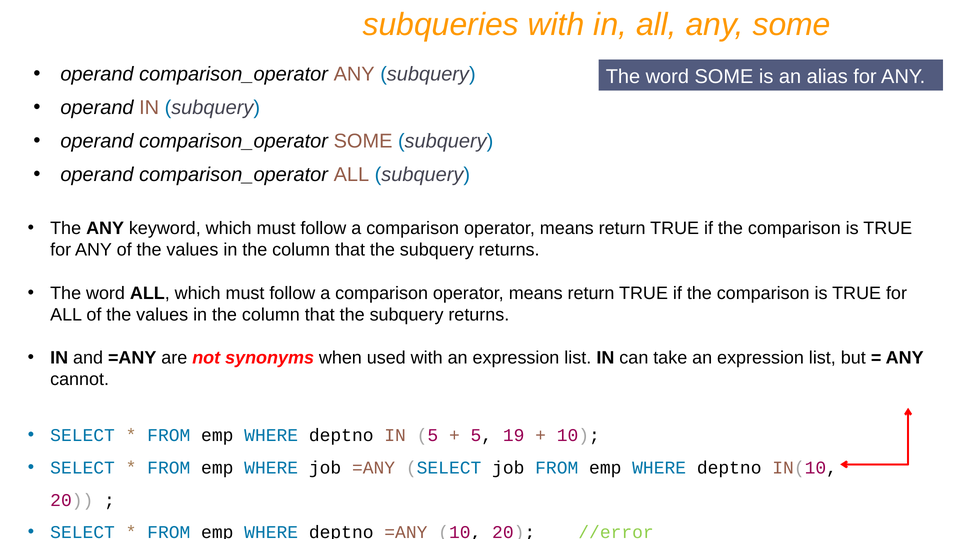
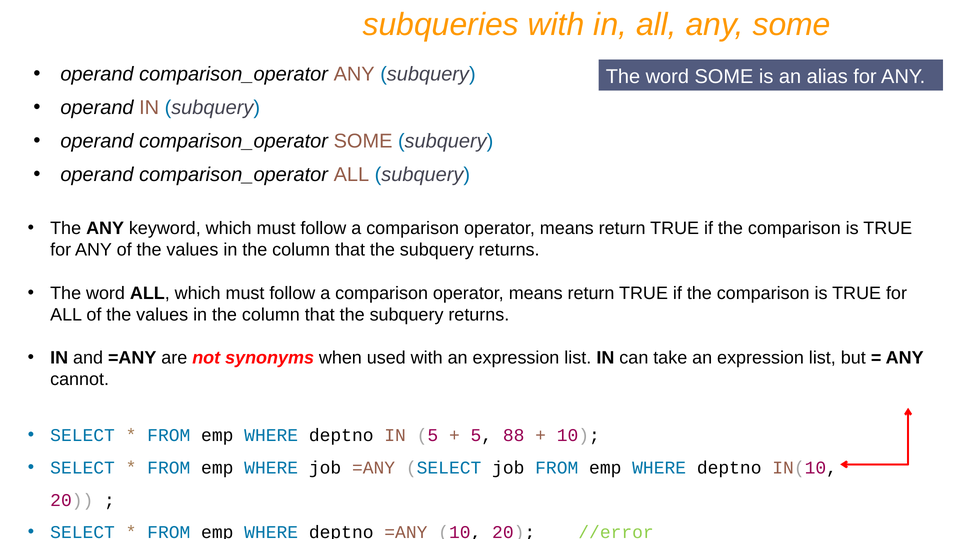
19: 19 -> 88 (514, 435)
